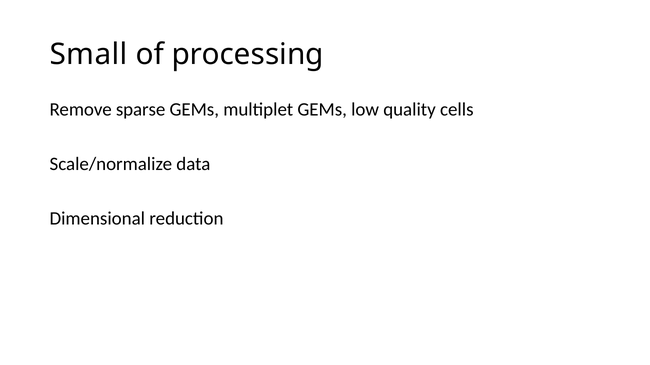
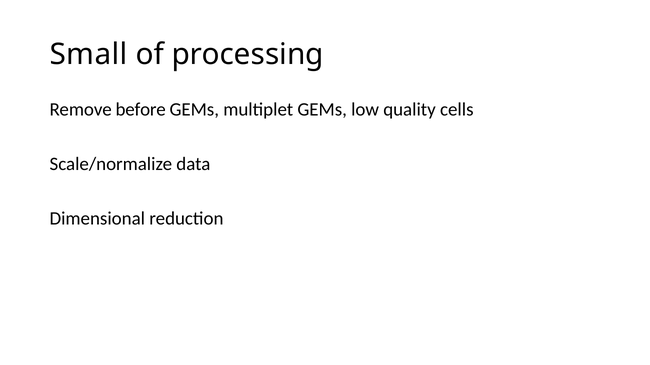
sparse: sparse -> before (141, 110)
